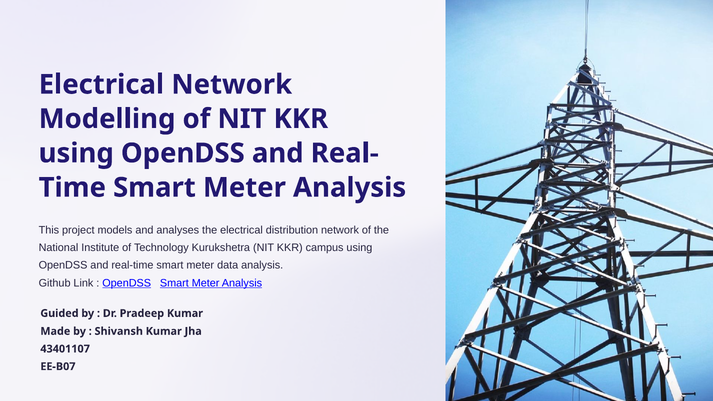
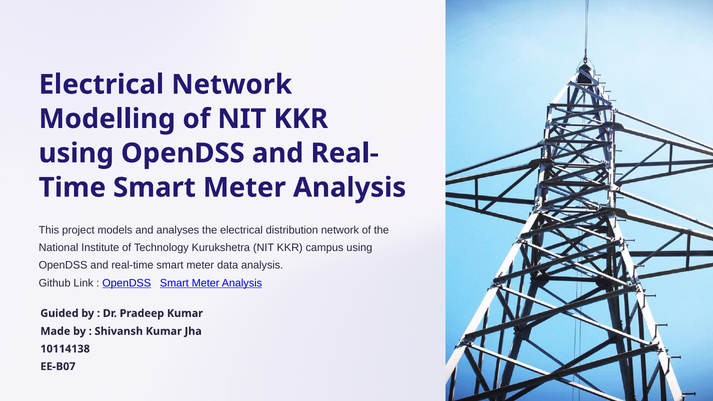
43401107: 43401107 -> 10114138 (65, 349)
